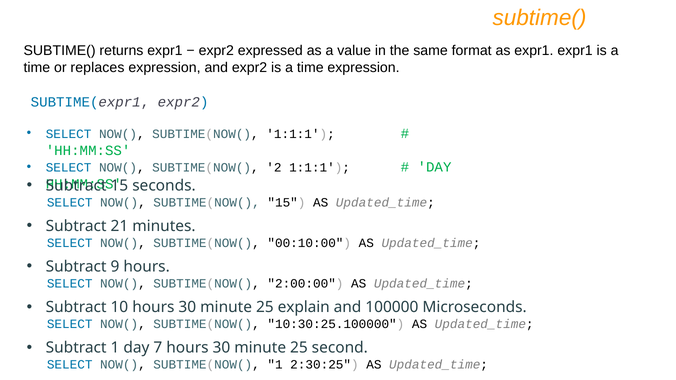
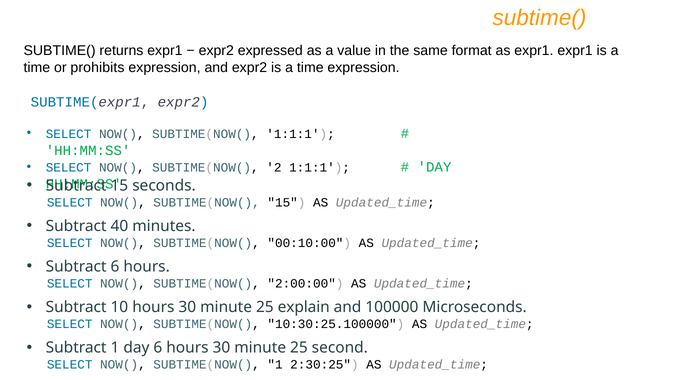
replaces: replaces -> prohibits (97, 68)
21: 21 -> 40 (119, 226)
Subtract 9: 9 -> 6 (115, 267)
day 7: 7 -> 6 (158, 348)
